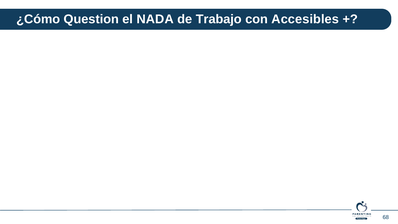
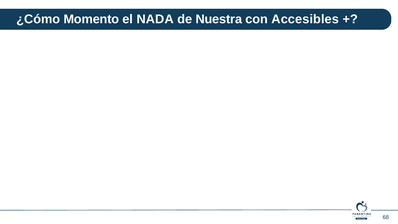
Question: Question -> Momento (91, 19)
Trabajo: Trabajo -> Nuestra (219, 19)
